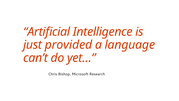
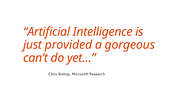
language: language -> gorgeous (130, 45)
